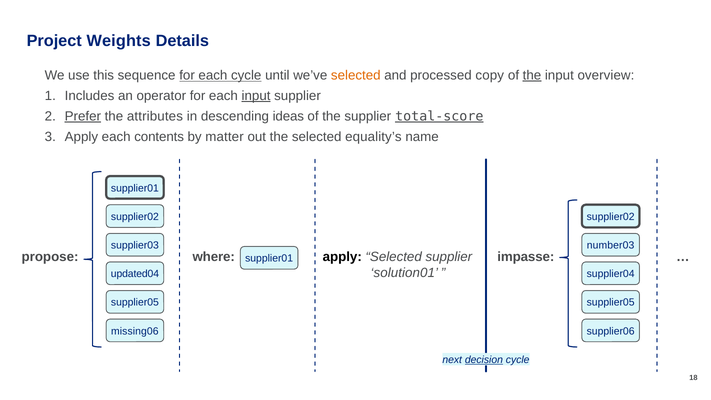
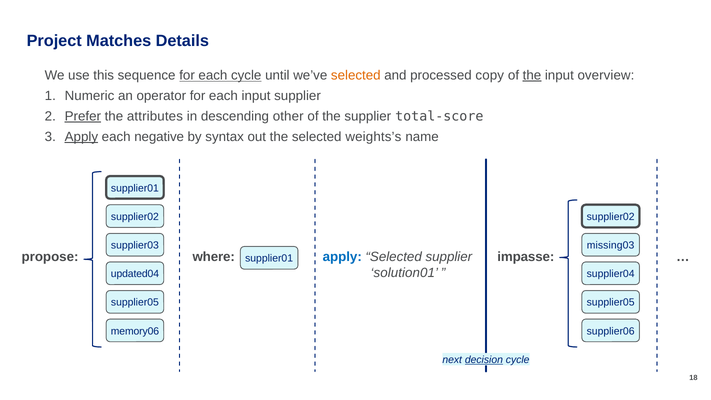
Weights: Weights -> Matches (119, 41)
Includes: Includes -> Numeric (90, 96)
input underline: present -> none (256, 96)
ideas: ideas -> other (288, 116)
total-score underline: present -> none (439, 116)
Apply underline: none -> present (81, 137)
contents: contents -> negative (159, 137)
matter: matter -> syntax (225, 137)
equality’s: equality’s -> weights’s (373, 137)
number03: number03 -> missing03 (611, 245)
apply colour: black -> blue (342, 257)
missing06: missing06 -> memory06 (135, 331)
